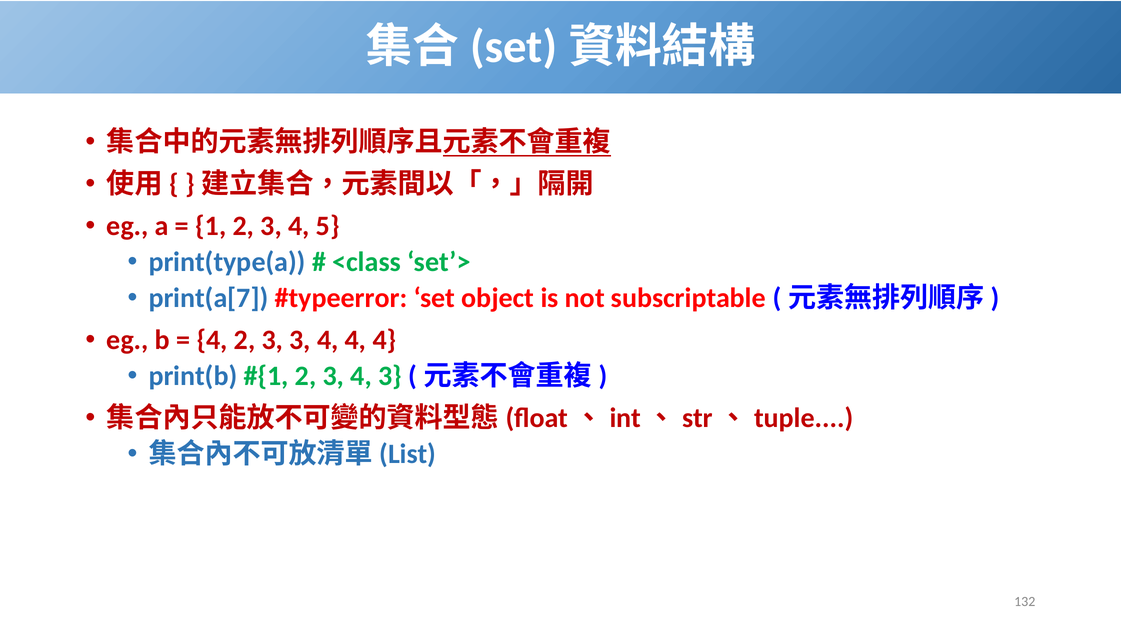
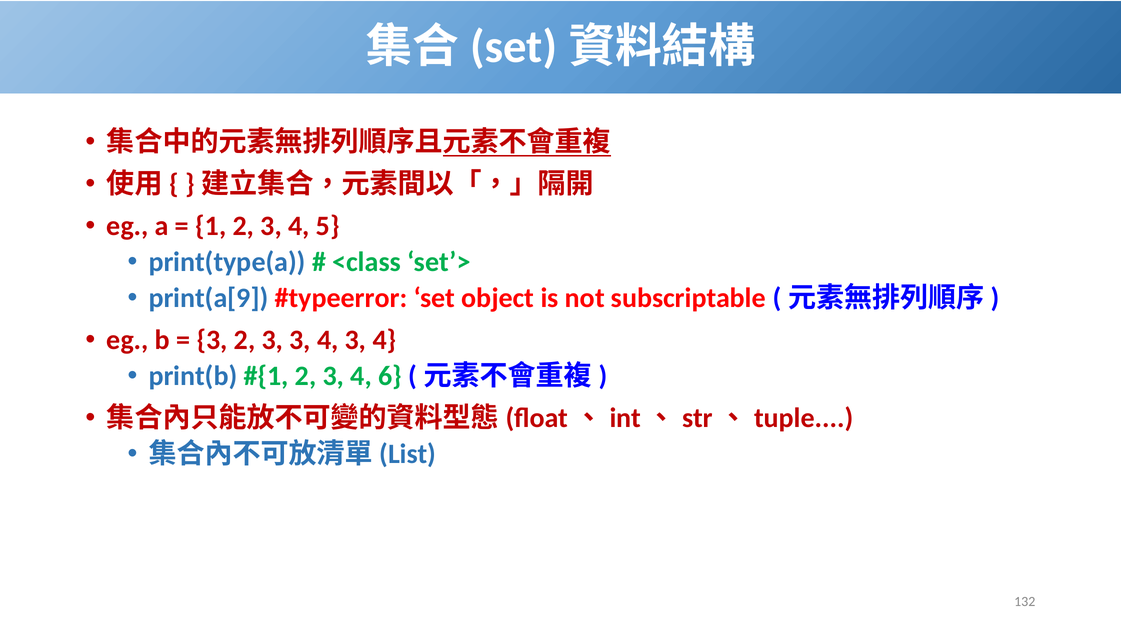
print(a[7: print(a[7 -> print(a[9 (208, 298)
4: 4 -> 3 (212, 340)
3 4 4: 4 -> 3 (355, 340)
4 3: 3 -> 6 (390, 376)
